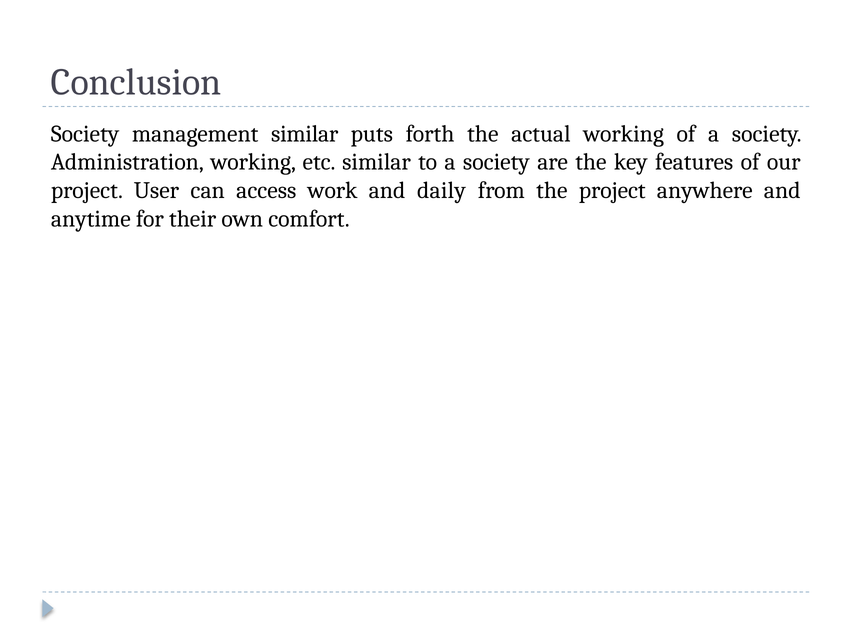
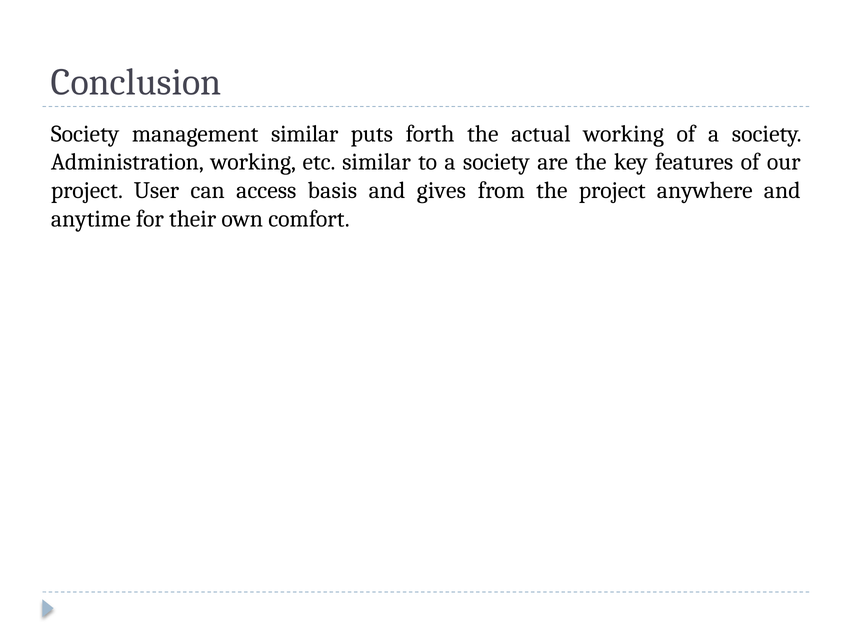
work: work -> basis (332, 191)
daily: daily -> gives (441, 191)
